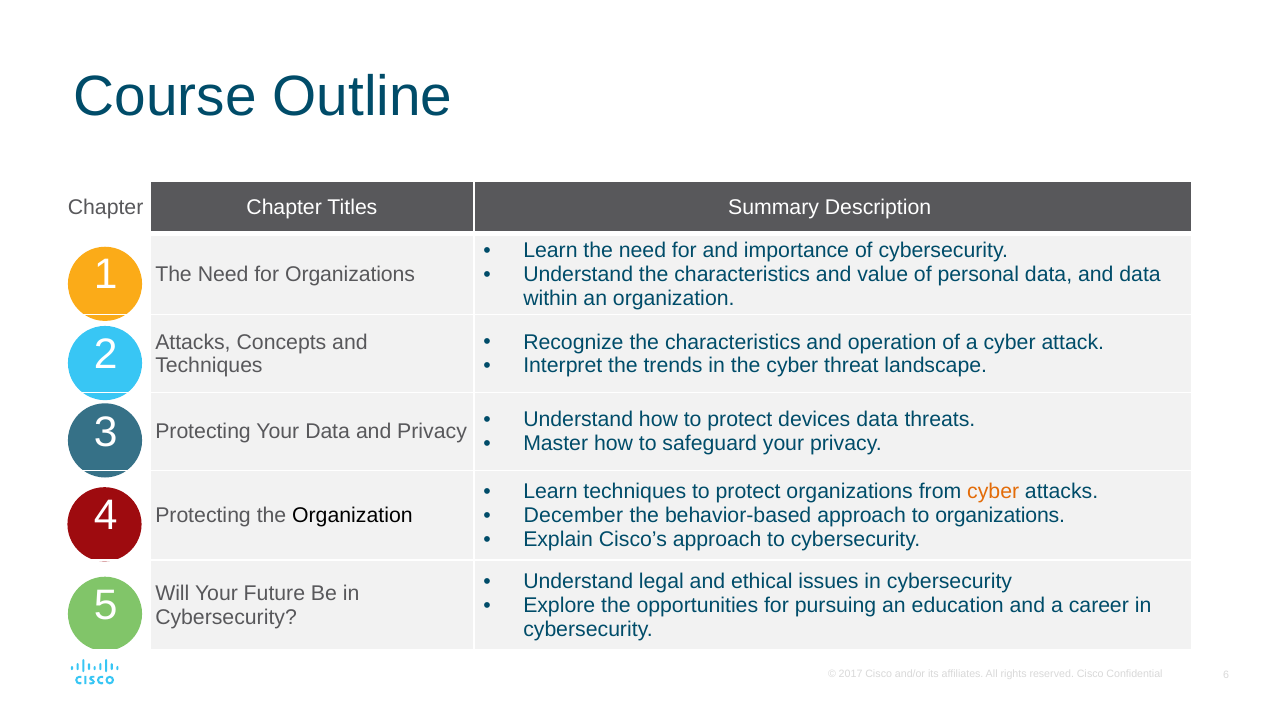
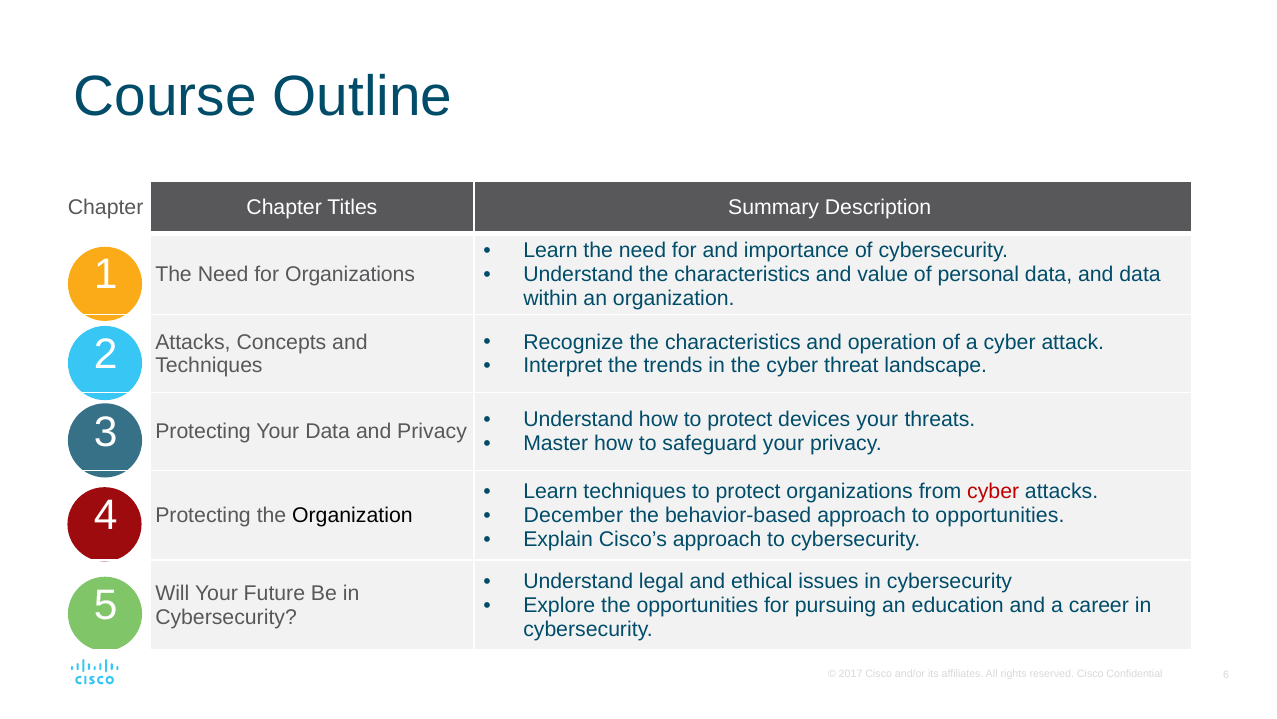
devices data: data -> your (877, 420)
cyber colour: orange -> red (993, 491)
to organizations: organizations -> opportunities (1000, 515)
